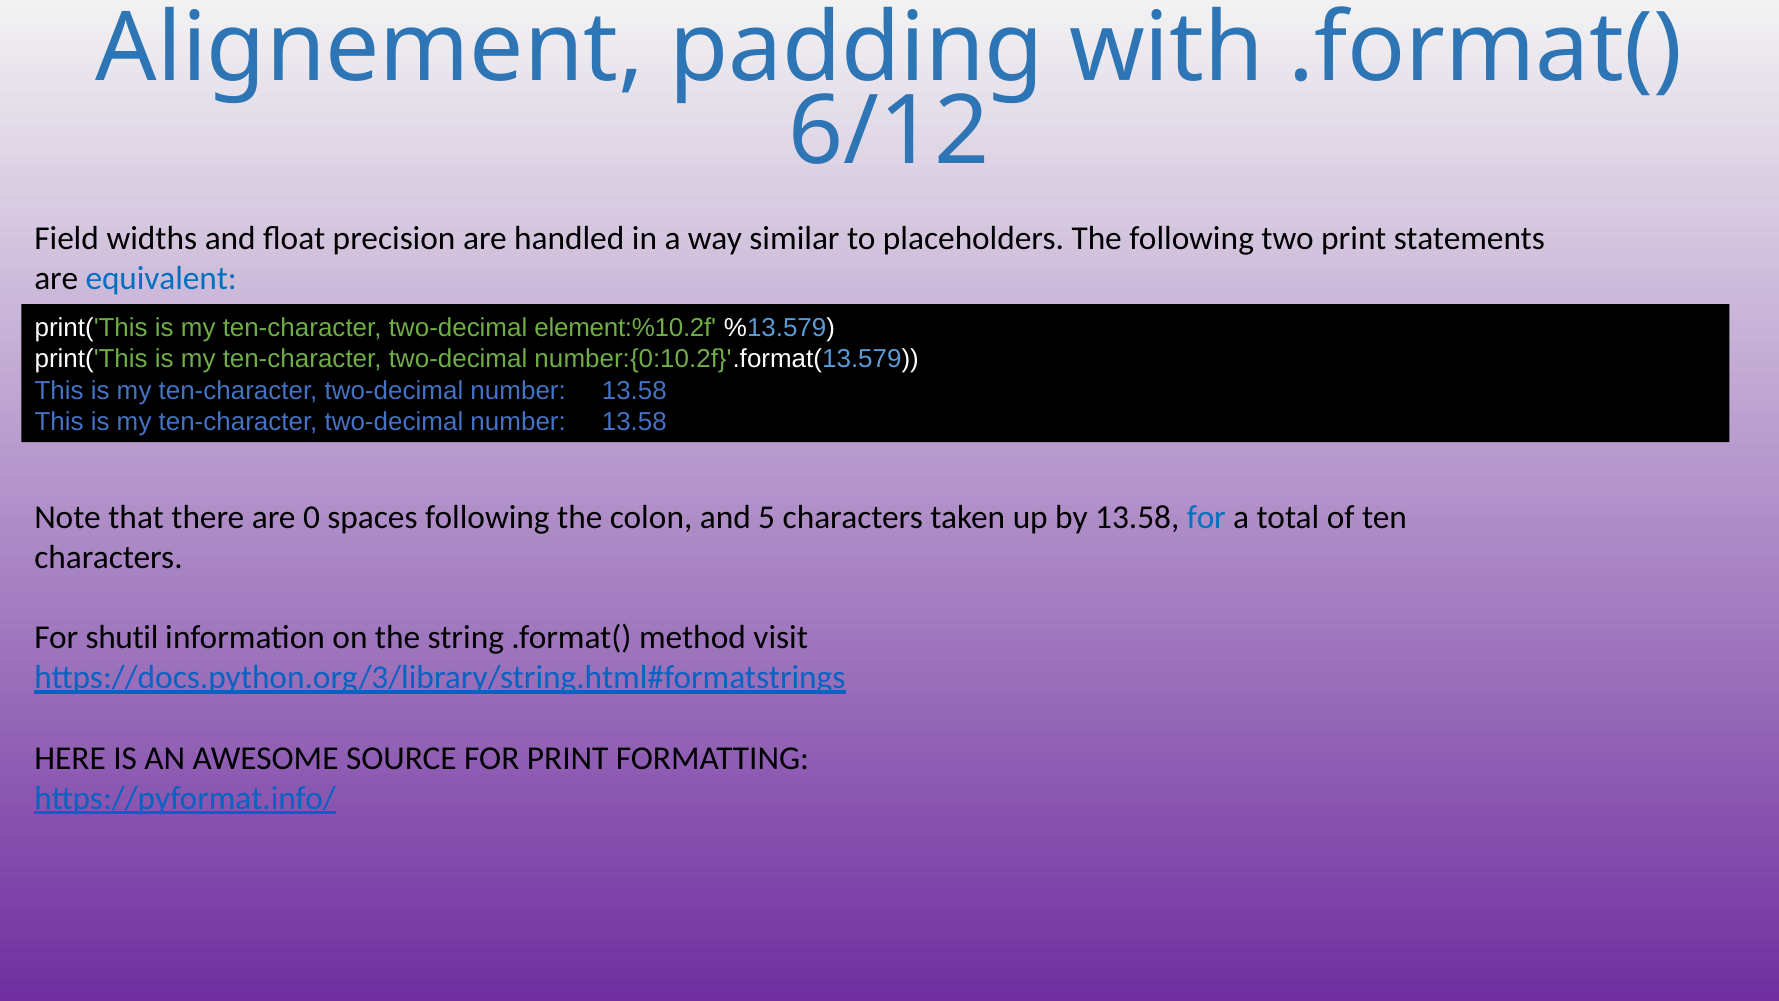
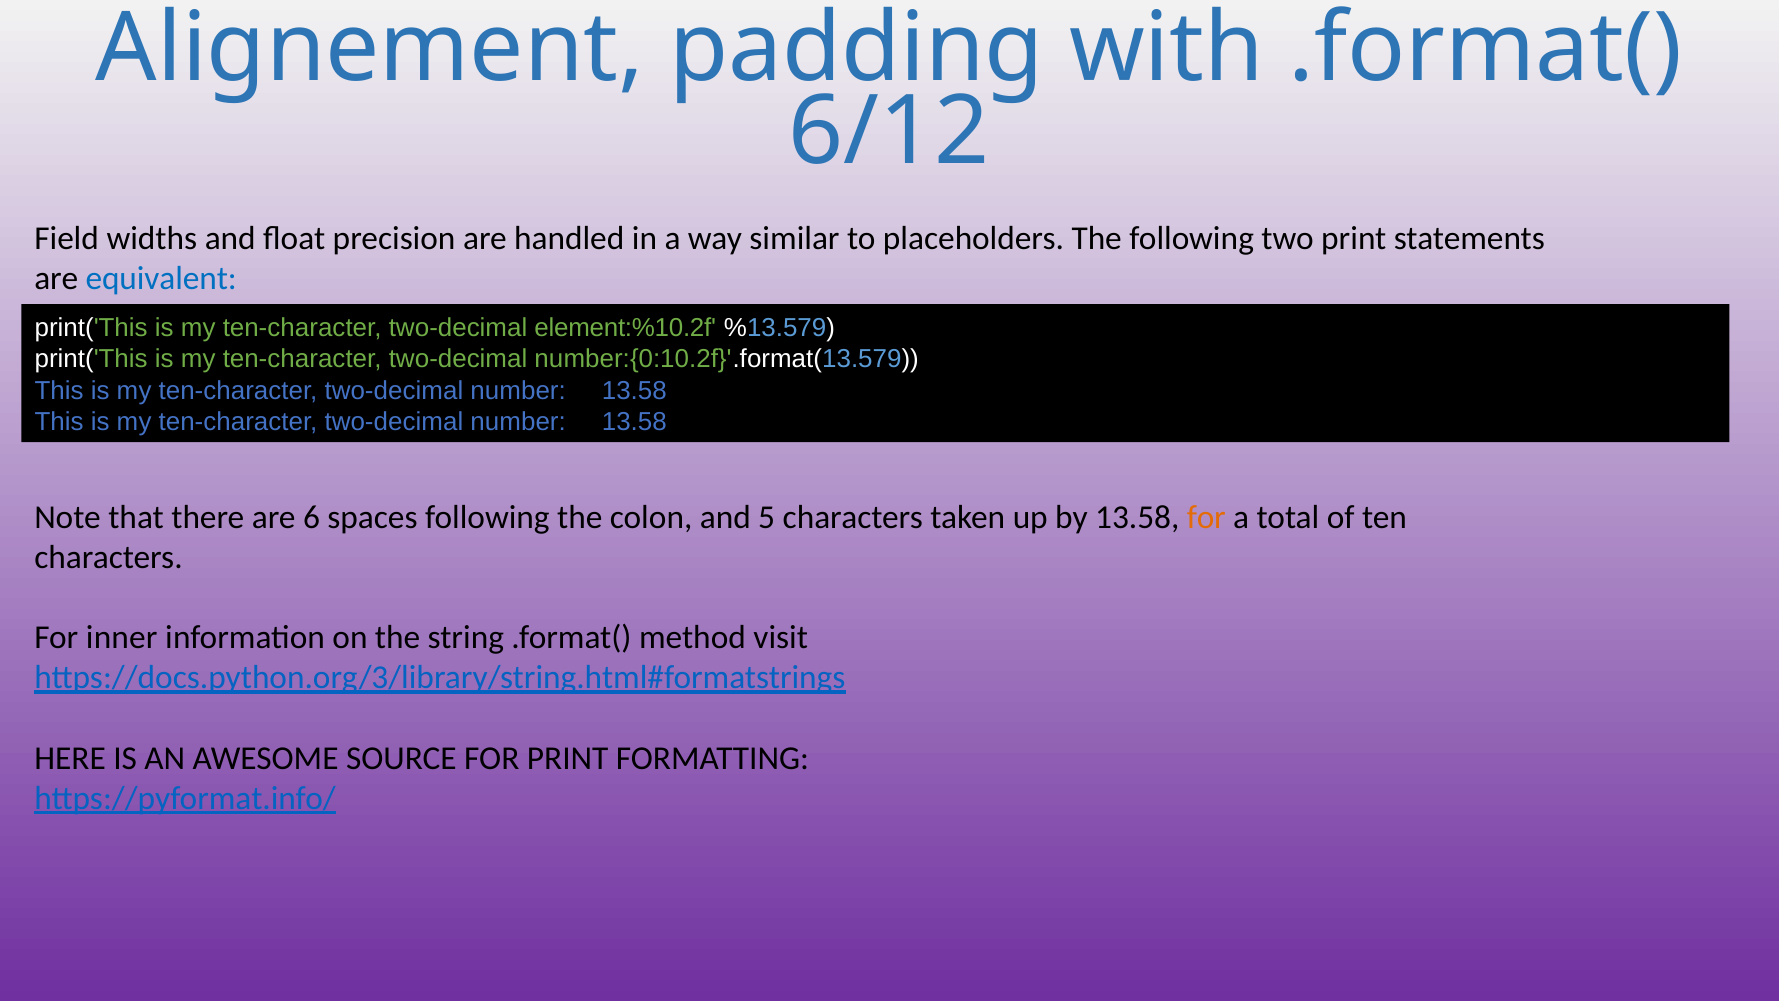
0: 0 -> 6 (312, 517)
for colour: blue -> orange (1206, 517)
shutil: shutil -> inner (122, 637)
